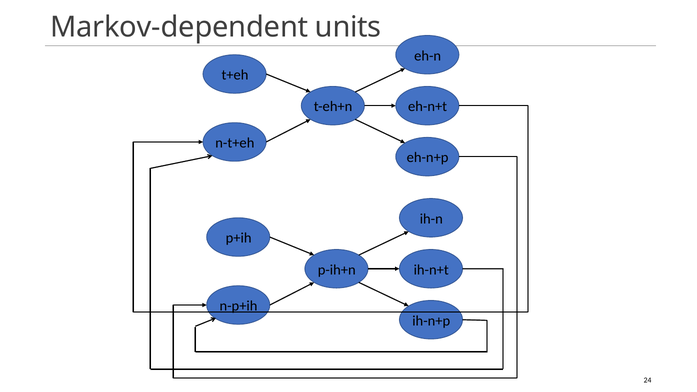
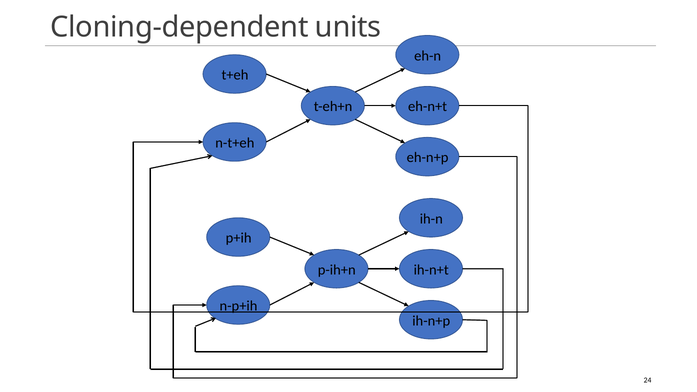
Markov-dependent: Markov-dependent -> Cloning-dependent (179, 27)
